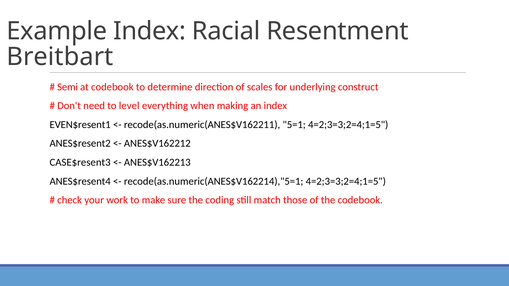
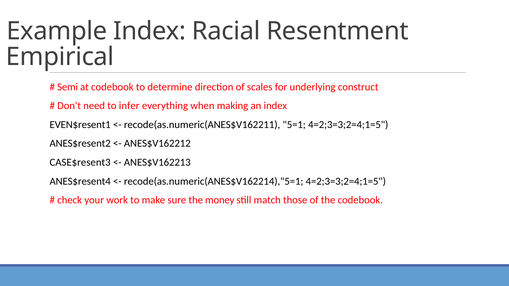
Breitbart: Breitbart -> Empirical (60, 57)
level: level -> infer (129, 106)
coding: coding -> money (220, 200)
